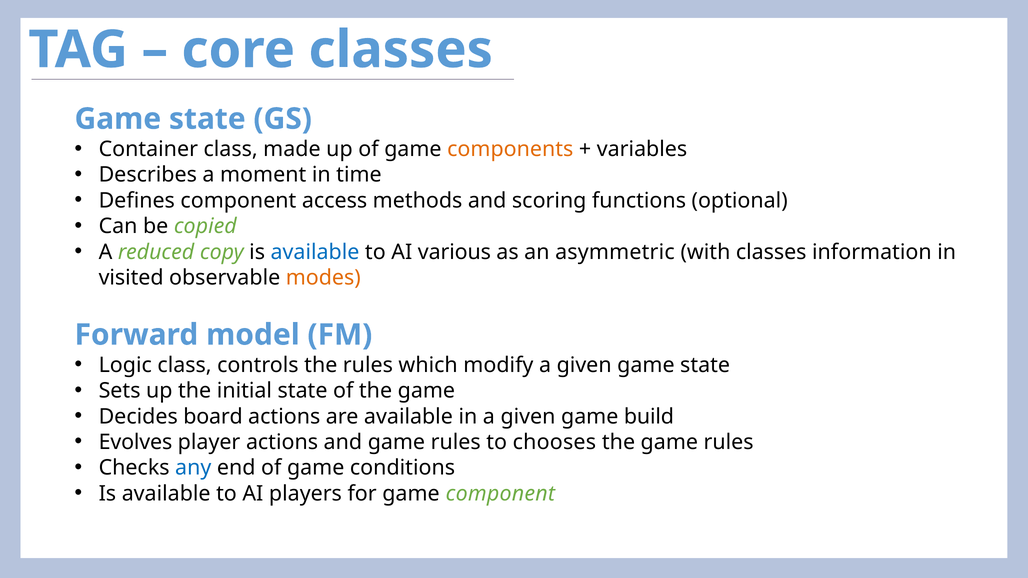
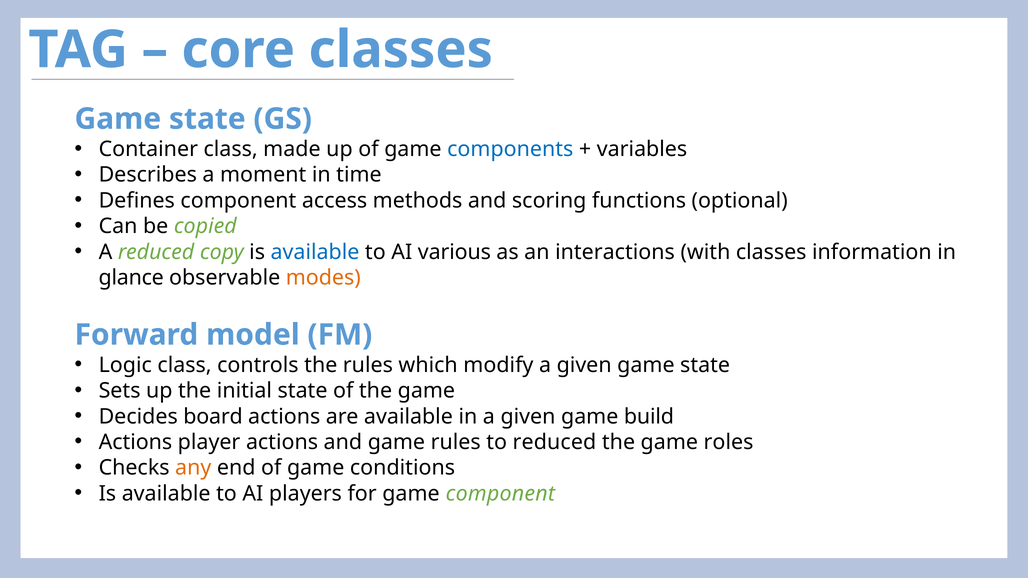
components colour: orange -> blue (510, 149)
asymmetric: asymmetric -> interactions (615, 252)
visited: visited -> glance (131, 278)
Evolves: Evolves -> Actions (135, 442)
to chooses: chooses -> reduced (554, 442)
the game rules: rules -> roles (729, 442)
any colour: blue -> orange (193, 468)
